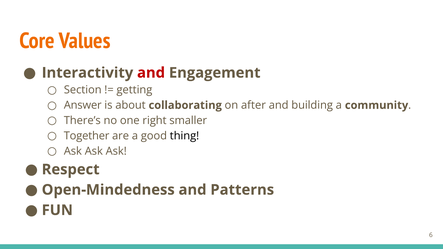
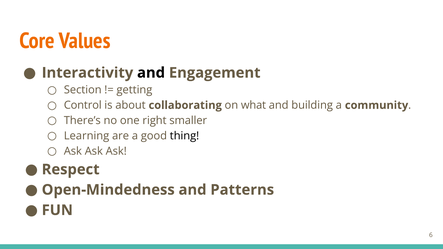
and colour: red -> black (151, 73)
Answer: Answer -> Control (83, 105)
after: after -> what (254, 105)
Together: Together -> Learning (87, 136)
